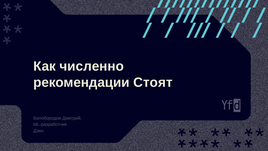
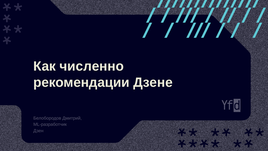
Стоят: Стоят -> Дзене (153, 82)
